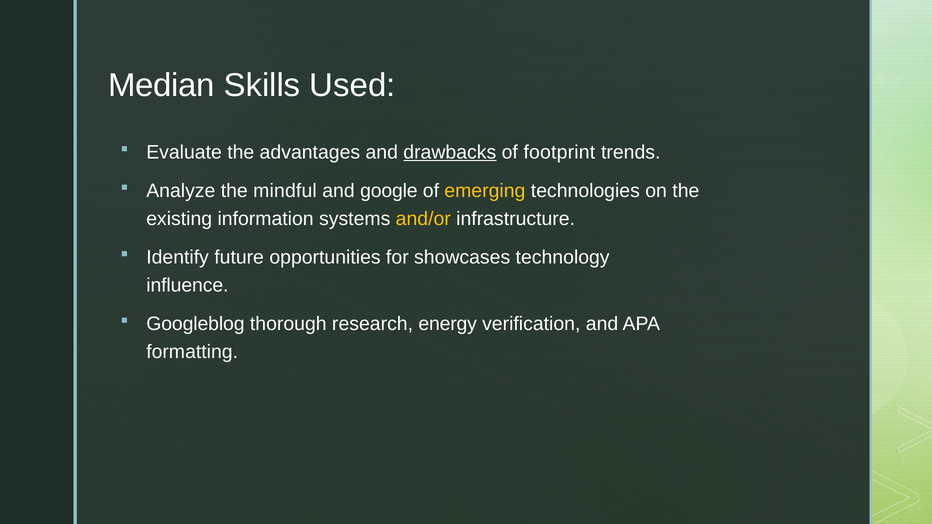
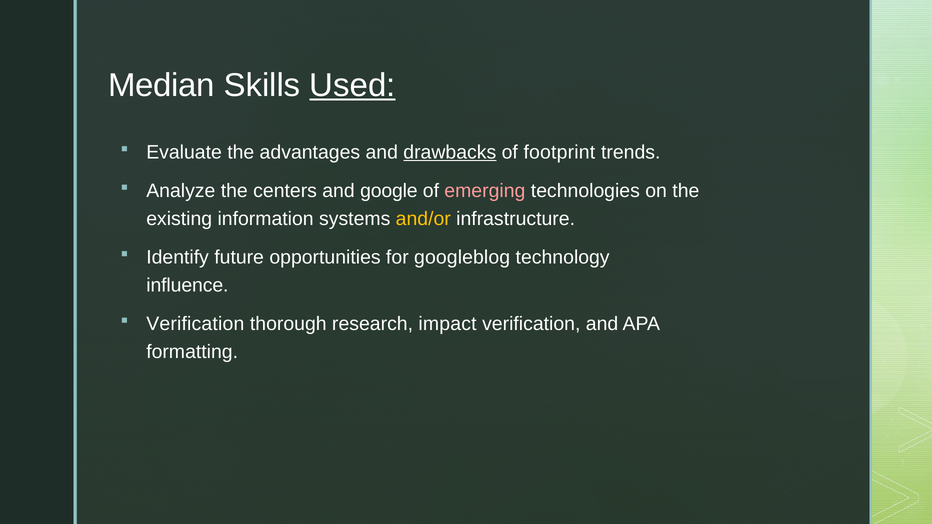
Used underline: none -> present (353, 85)
mindful: mindful -> centers (285, 191)
emerging colour: yellow -> pink (485, 191)
showcases: showcases -> googleblog (462, 258)
Googleblog: Googleblog -> Verification (195, 324)
energy: energy -> impact (448, 324)
